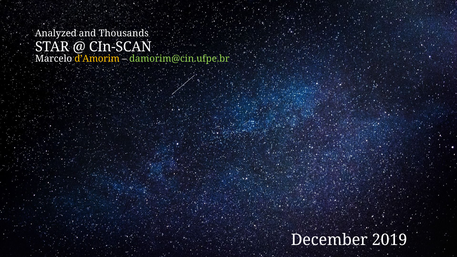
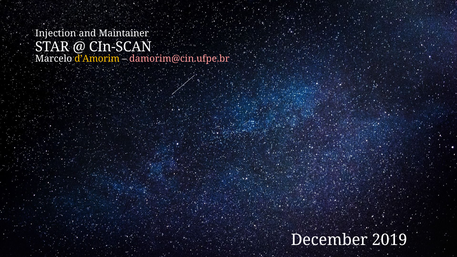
Analyzed: Analyzed -> Injection (56, 33)
Thousands: Thousands -> Maintainer (124, 33)
damorim@cin.ufpe.br colour: light green -> pink (179, 59)
